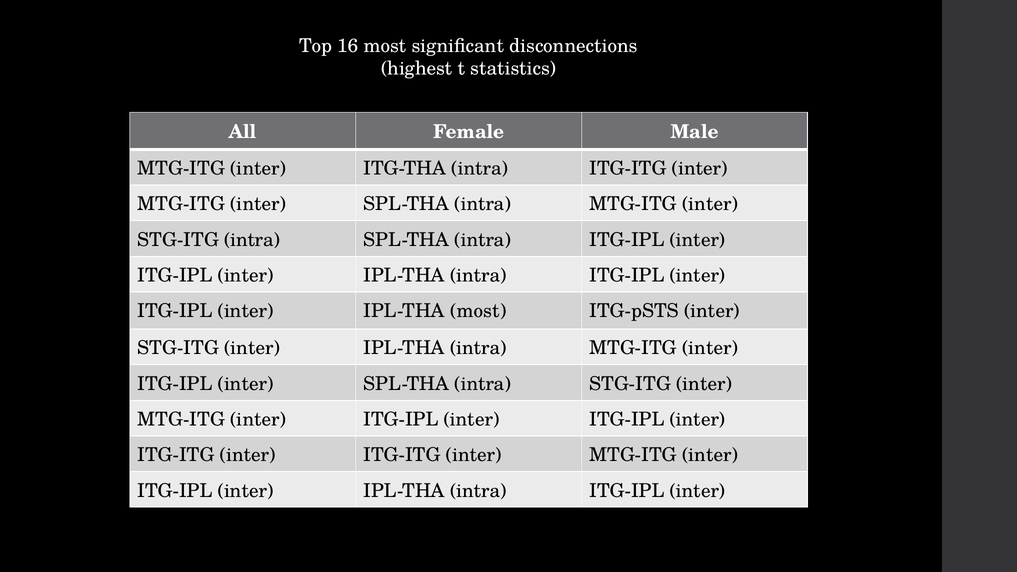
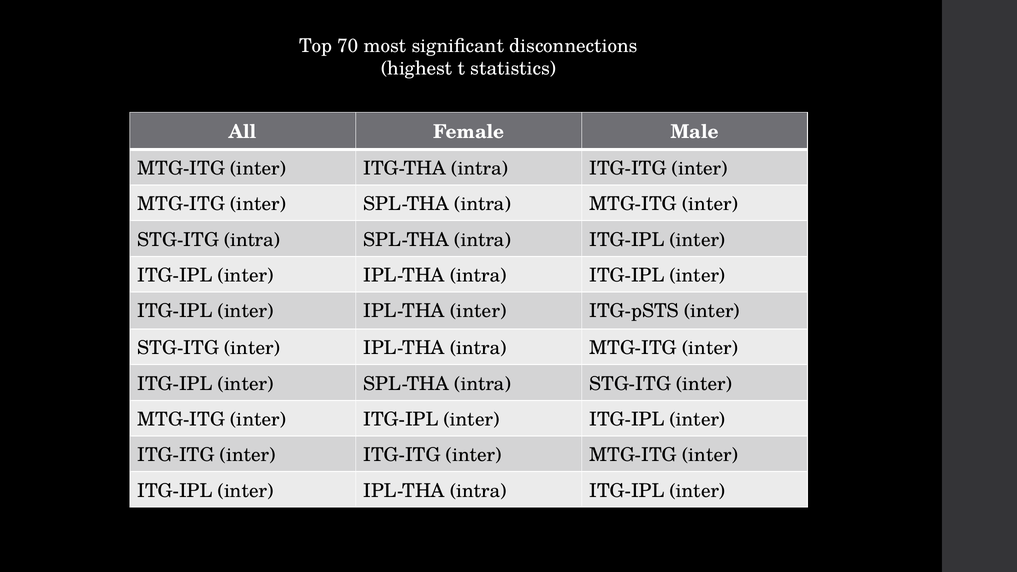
16: 16 -> 70 (348, 46)
IPL-THA most: most -> inter (478, 311)
